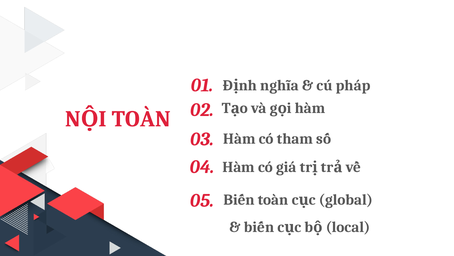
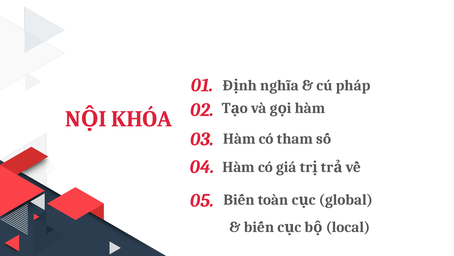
TOÀN: TOÀN -> KHÓA (142, 119)
